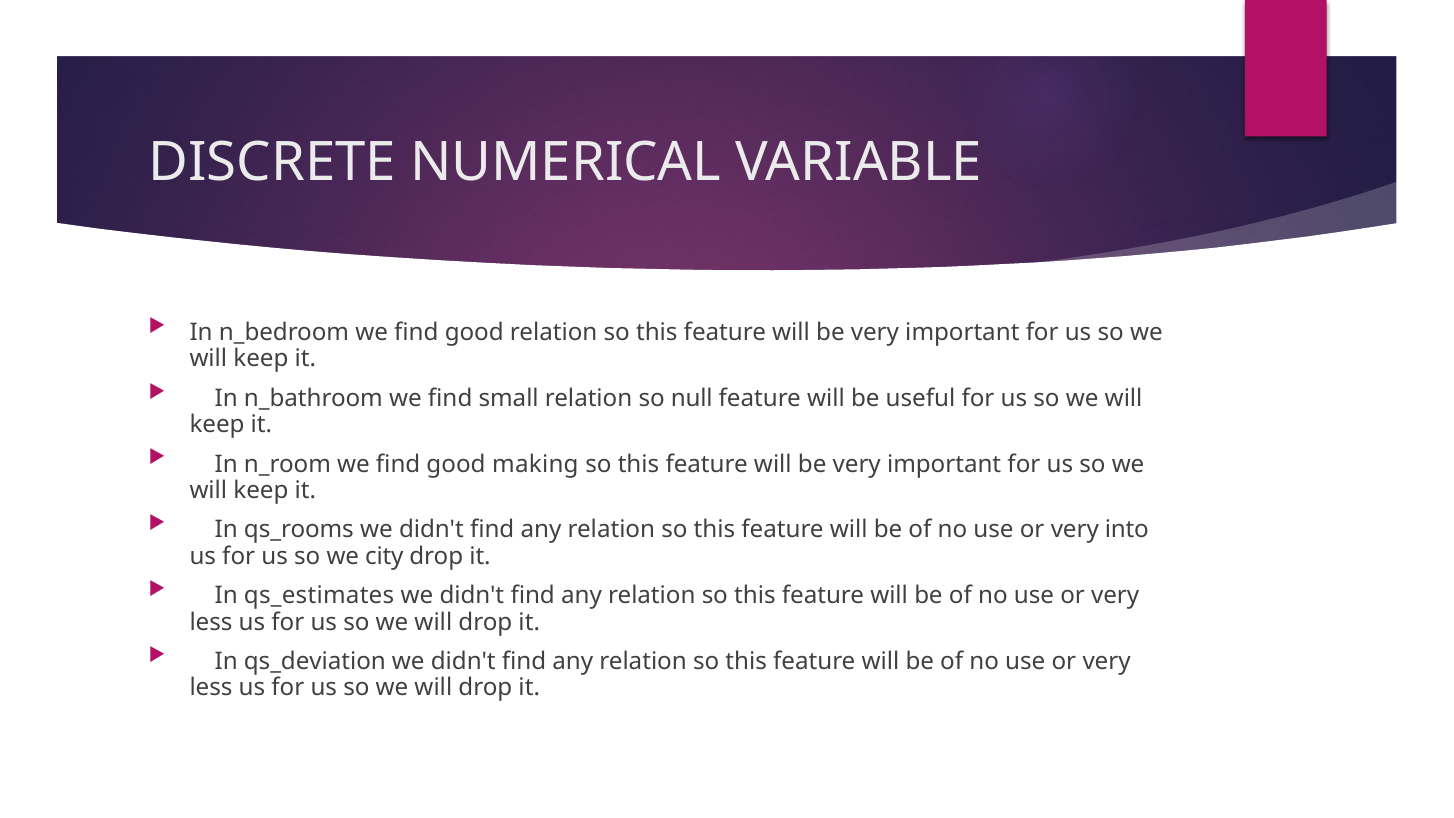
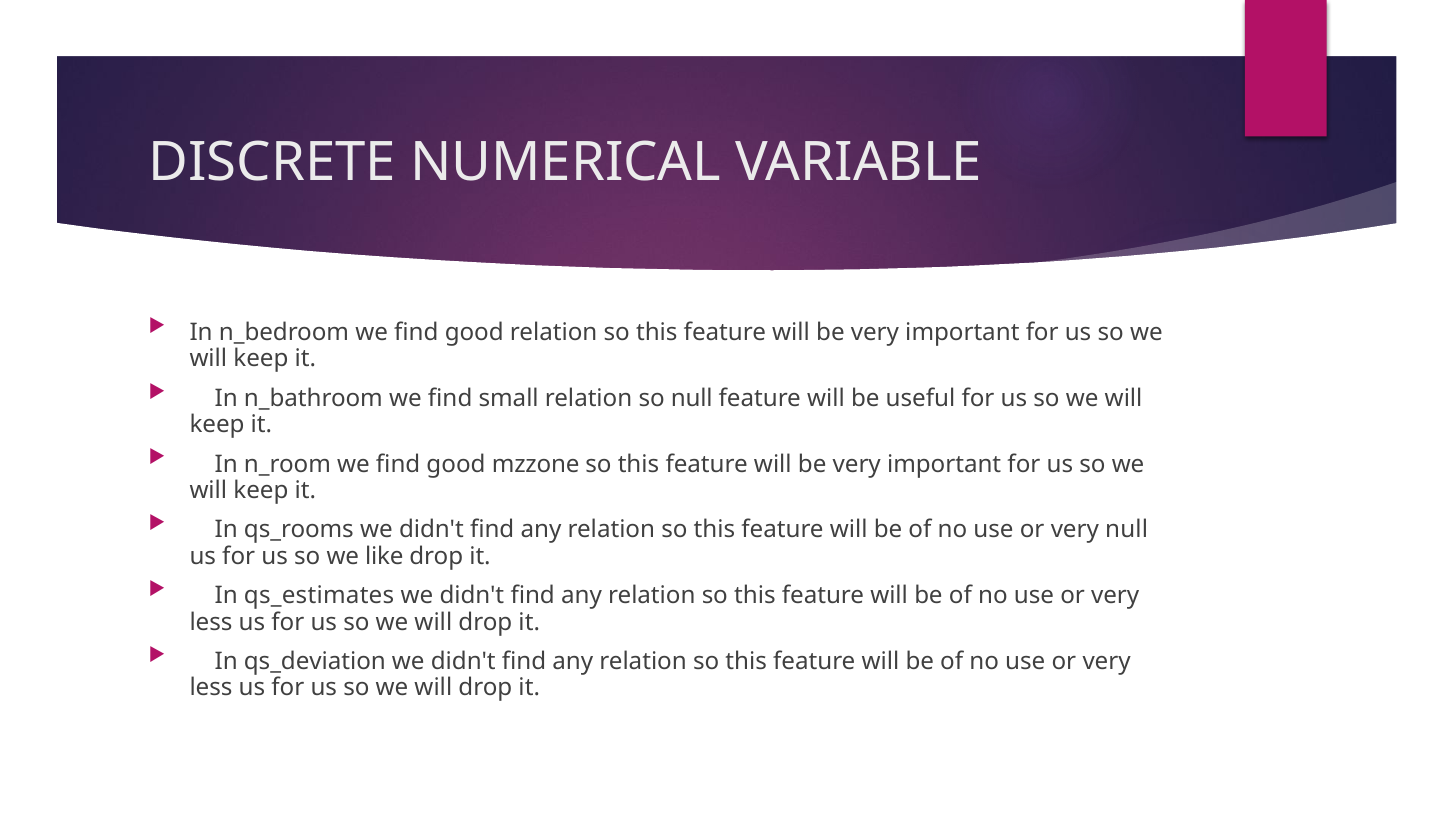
making: making -> mzzone (536, 464)
very into: into -> null (1127, 530)
city: city -> like (384, 556)
